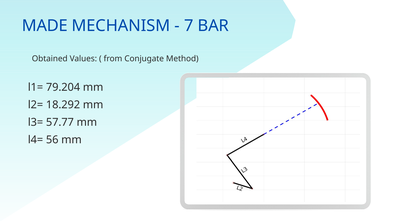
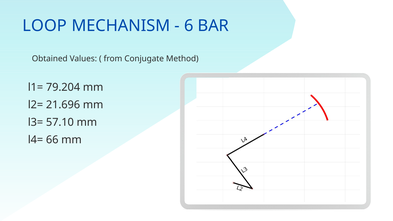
MADE: MADE -> LOOP (45, 26)
7: 7 -> 6 (189, 26)
18.292: 18.292 -> 21.696 (63, 105)
57.77: 57.77 -> 57.10 (60, 122)
56: 56 -> 66 (52, 140)
